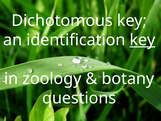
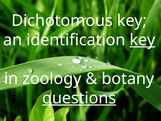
questions underline: none -> present (79, 98)
